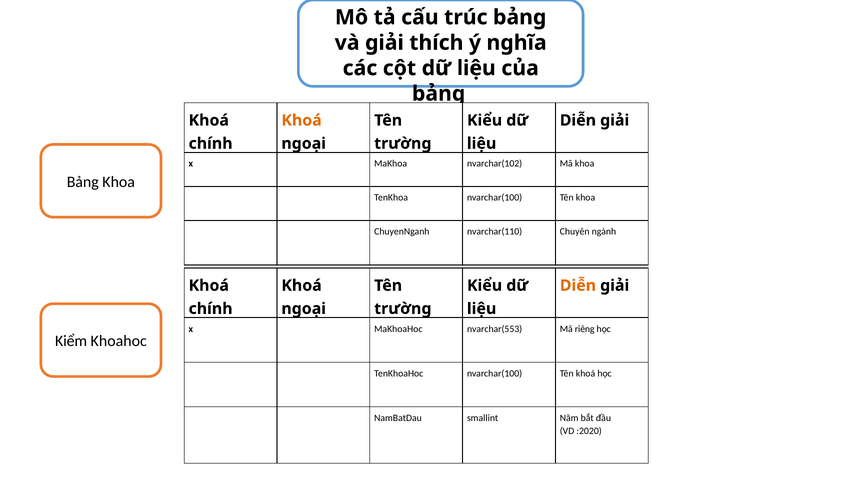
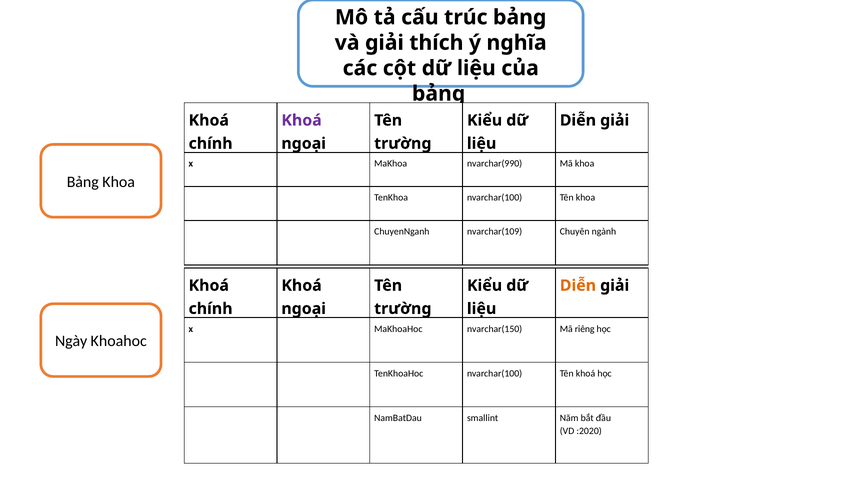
Khoá colour: orange -> purple (302, 121)
nvarchar(102: nvarchar(102 -> nvarchar(990 (495, 164)
nvarchar(110: nvarchar(110 -> nvarchar(109 (495, 232)
nvarchar(553: nvarchar(553 -> nvarchar(150 (495, 329)
Kiểm: Kiểm -> Ngày (71, 342)
